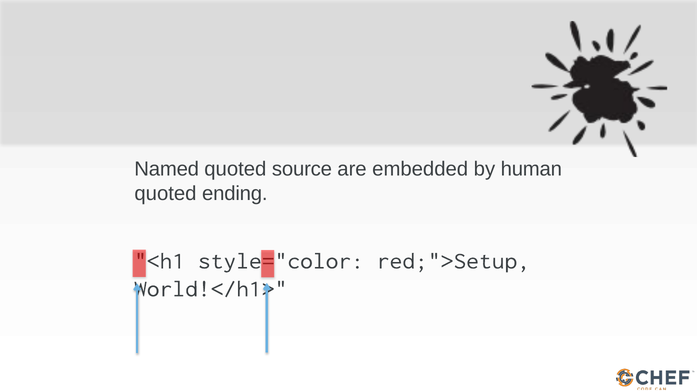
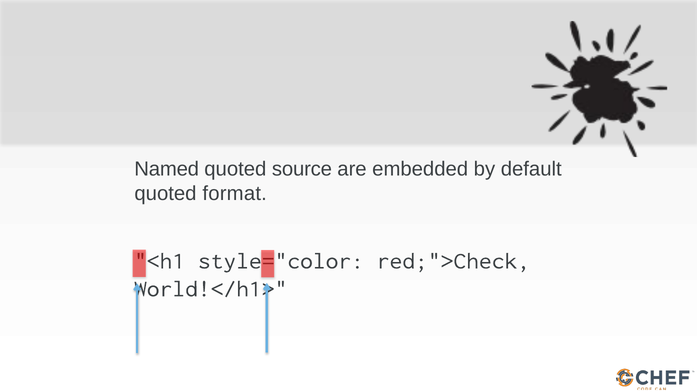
human: human -> default (531, 169)
ending: ending -> format (235, 194)
red;">Setup: red;">Setup -> red;">Check (453, 261)
